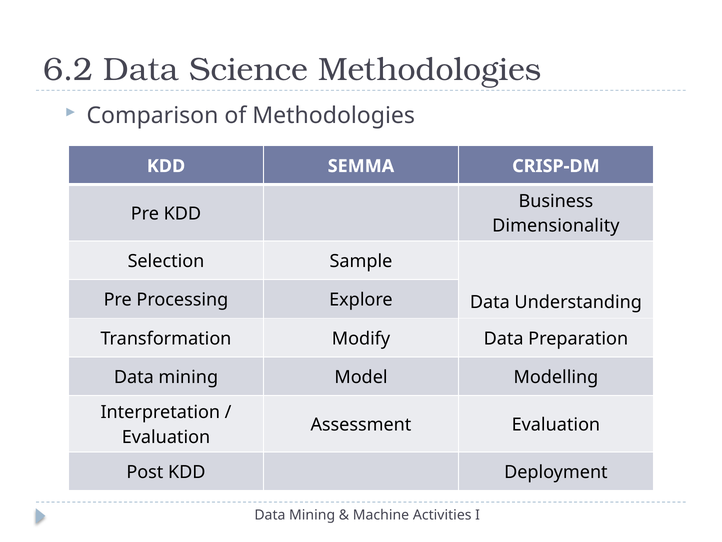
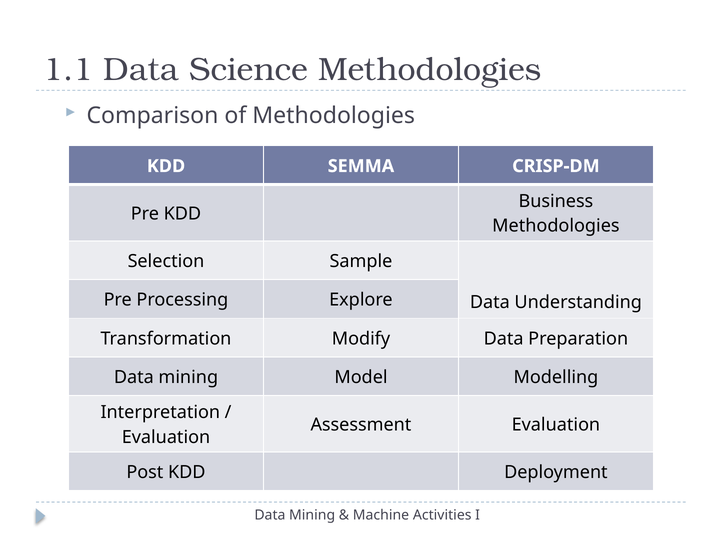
6.2: 6.2 -> 1.1 (68, 70)
Dimensionality: Dimensionality -> Methodologies (556, 226)
